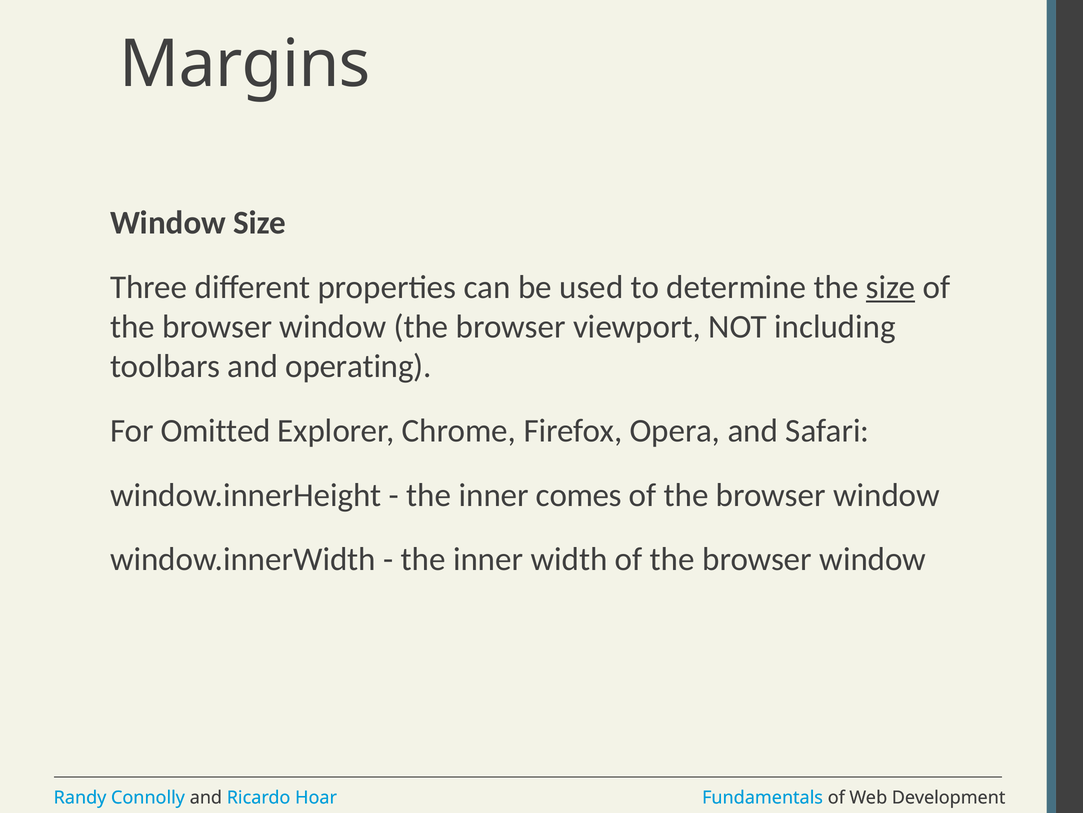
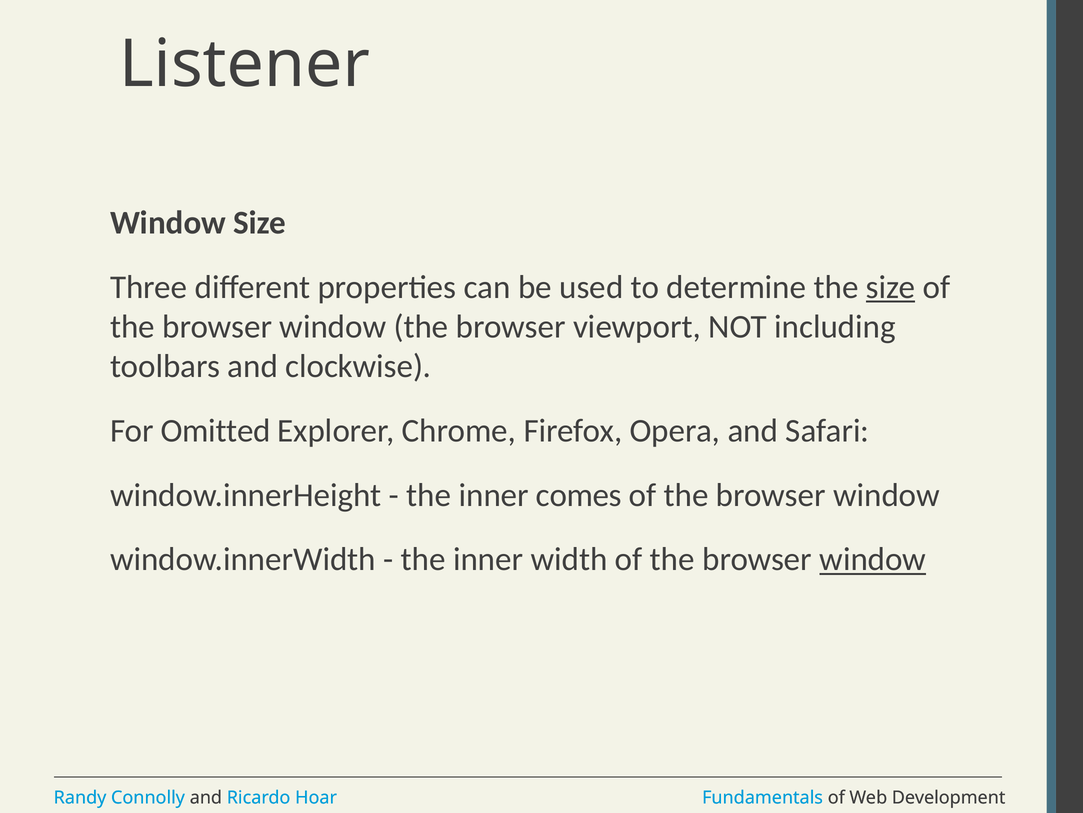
Margins: Margins -> Listener (245, 64)
operating: operating -> clockwise (358, 366)
window underline: none -> present (873, 559)
